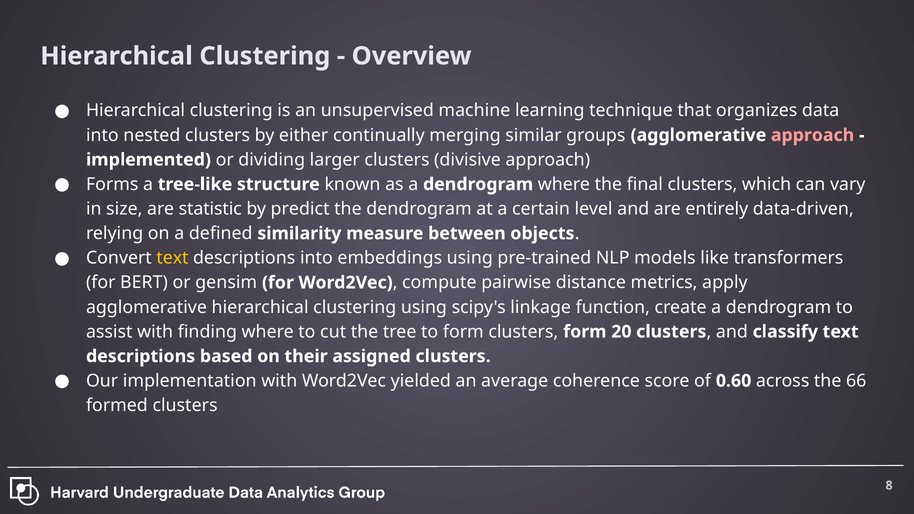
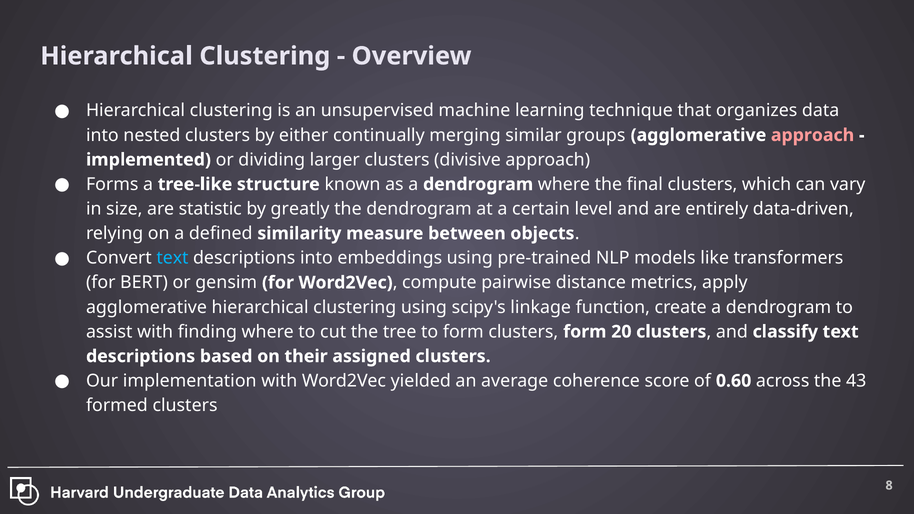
predict: predict -> greatly (300, 209)
text colour: yellow -> light blue (173, 258)
66: 66 -> 43 (856, 381)
